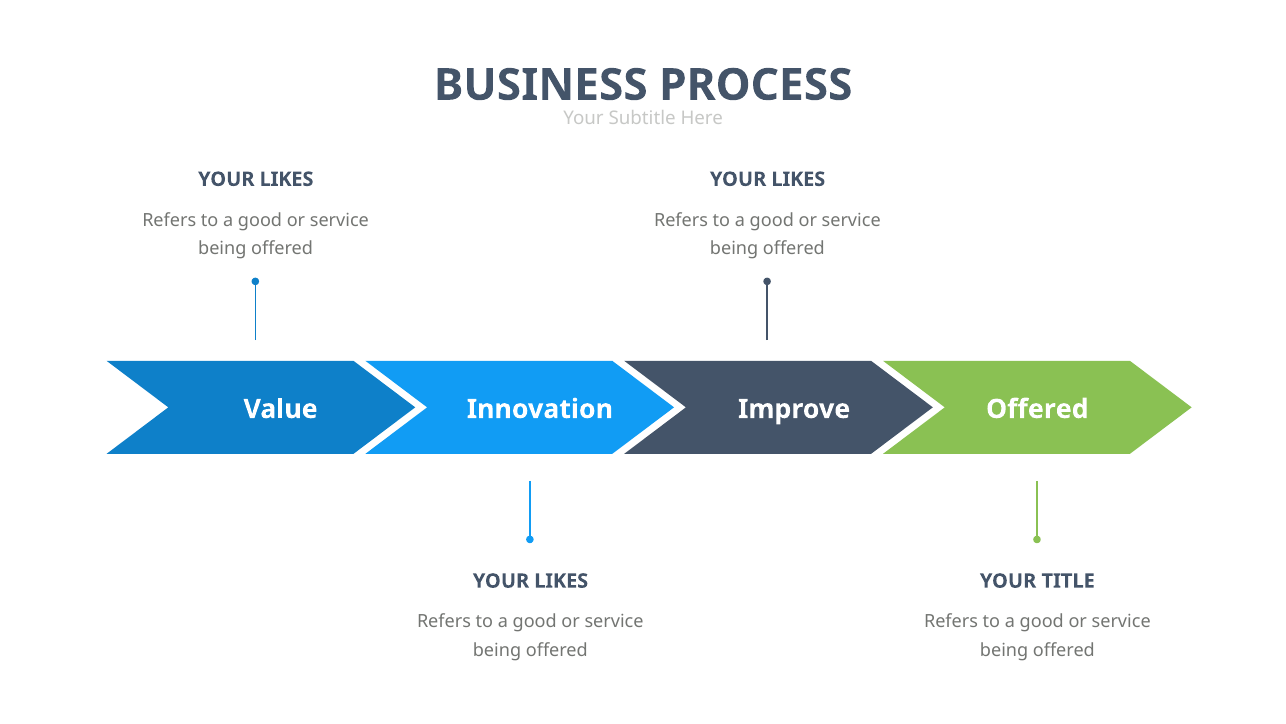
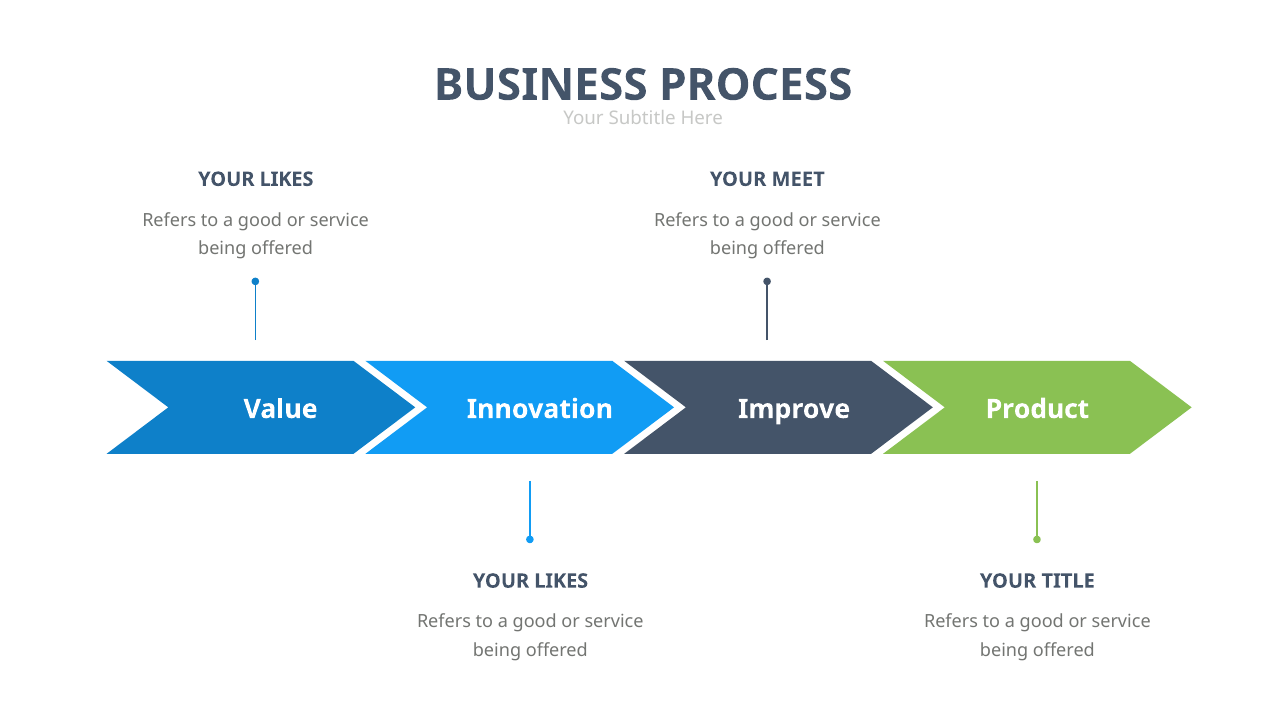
LIKES: LIKES -> MEET (798, 179)
Offered: Offered -> Product (1037, 409)
